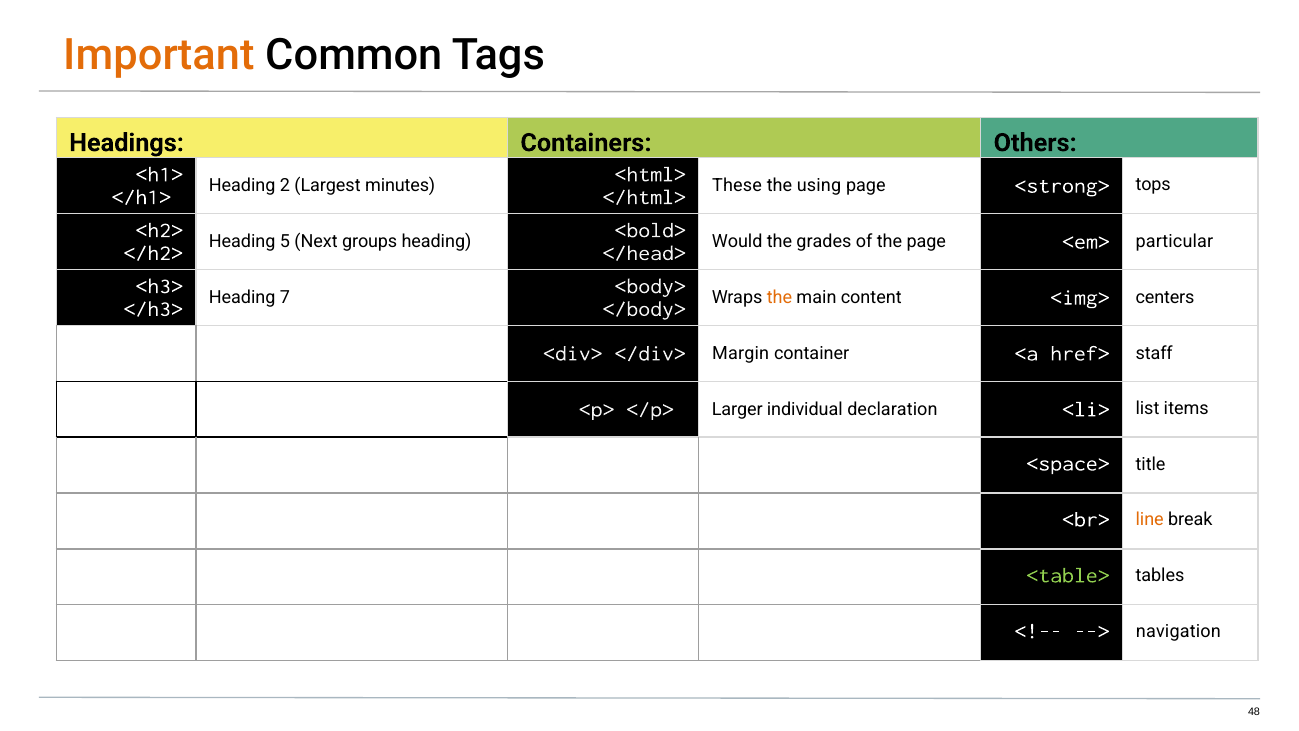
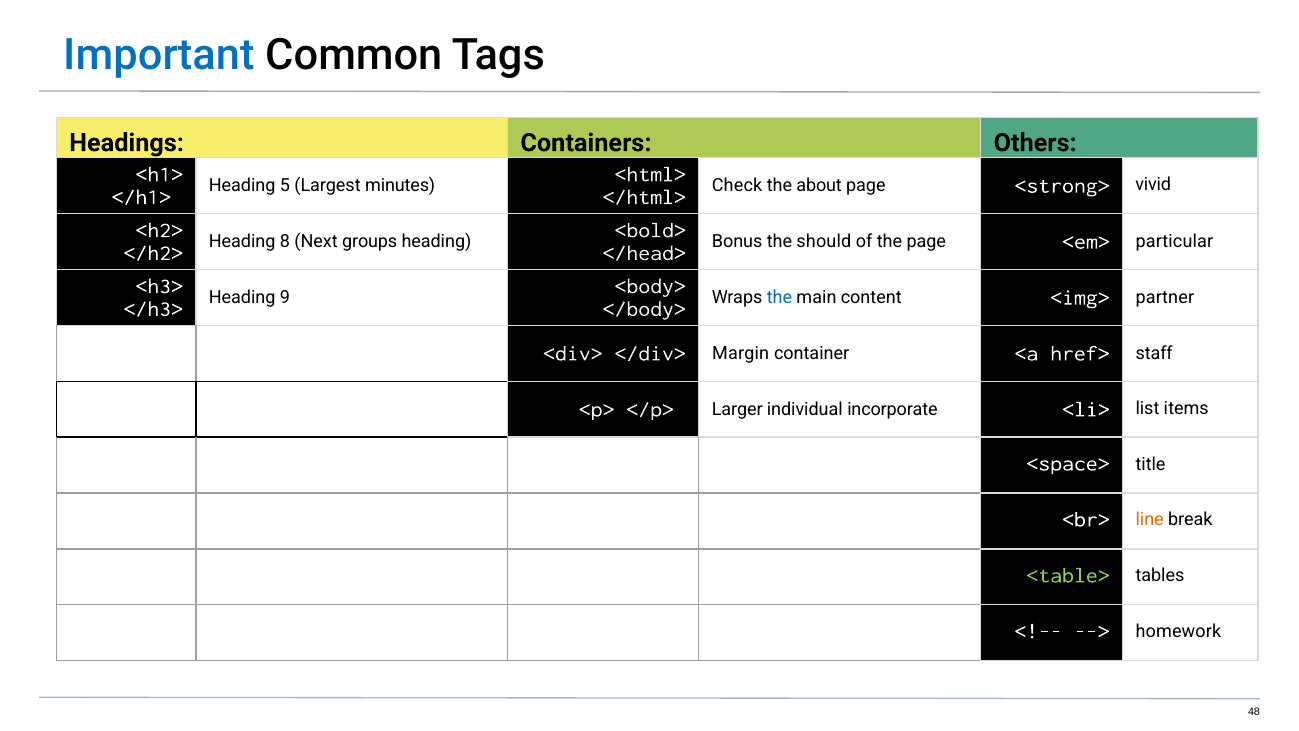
Important colour: orange -> blue (159, 55)
2: 2 -> 5 (285, 186)
These: These -> Check (737, 186)
using: using -> about (819, 186)
tops: tops -> vivid (1153, 184)
5: 5 -> 8 (285, 241)
Would: Would -> Bonus (737, 241)
grades: grades -> should (824, 241)
7: 7 -> 9 (285, 297)
the colour: orange -> blue (779, 297)
centers: centers -> partner (1165, 297)
declaration: declaration -> incorporate (892, 409)
navigation: navigation -> homework (1178, 632)
